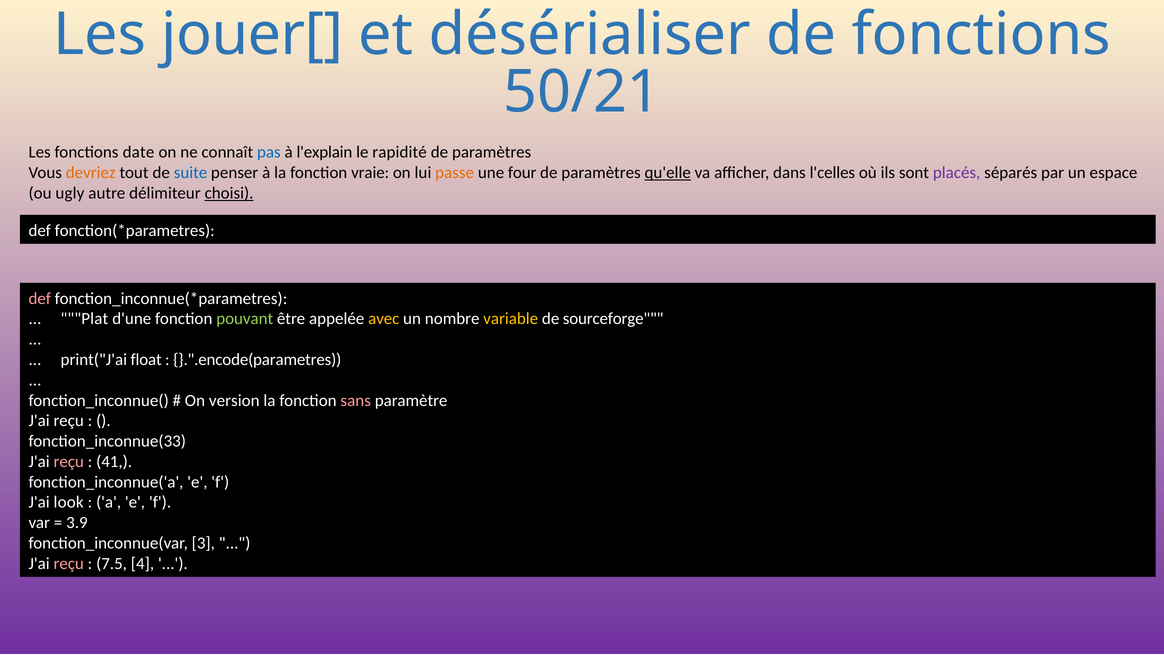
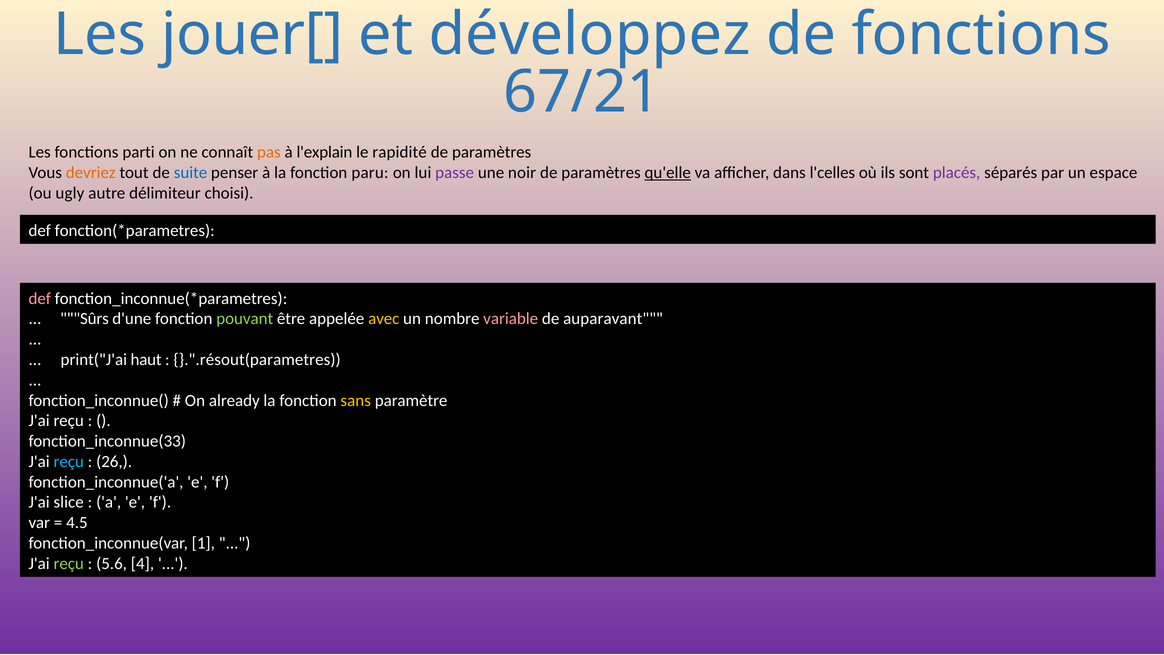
désérialiser: désérialiser -> développez (590, 34)
50/21: 50/21 -> 67/21 (582, 92)
date: date -> parti (139, 152)
pas colour: blue -> orange (269, 152)
vraie: vraie -> paru (370, 173)
passe colour: orange -> purple (455, 173)
four: four -> noir (522, 173)
choisi underline: present -> none (229, 193)
Plat: Plat -> Sûrs (85, 319)
variable colour: yellow -> pink (511, 319)
sourceforge: sourceforge -> auparavant (613, 319)
float: float -> haut (146, 360)
}.".encode(parametres: }.".encode(parametres -> }.".résout(parametres (257, 360)
version: version -> already (234, 400)
sans colour: pink -> yellow (356, 400)
reçu colour: pink -> light blue (69, 461)
41: 41 -> 26 (114, 461)
look: look -> slice (69, 502)
3.9: 3.9 -> 4.5 (77, 523)
3: 3 -> 1 (203, 543)
reçu colour: pink -> light green (69, 563)
7.5: 7.5 -> 5.6 (112, 563)
